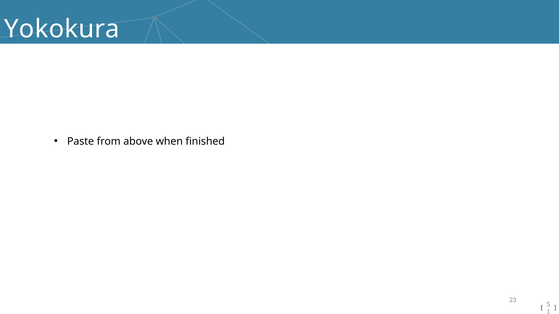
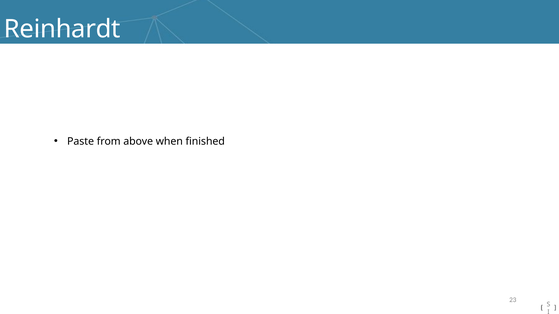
Yokokura: Yokokura -> Reinhardt (62, 29)
